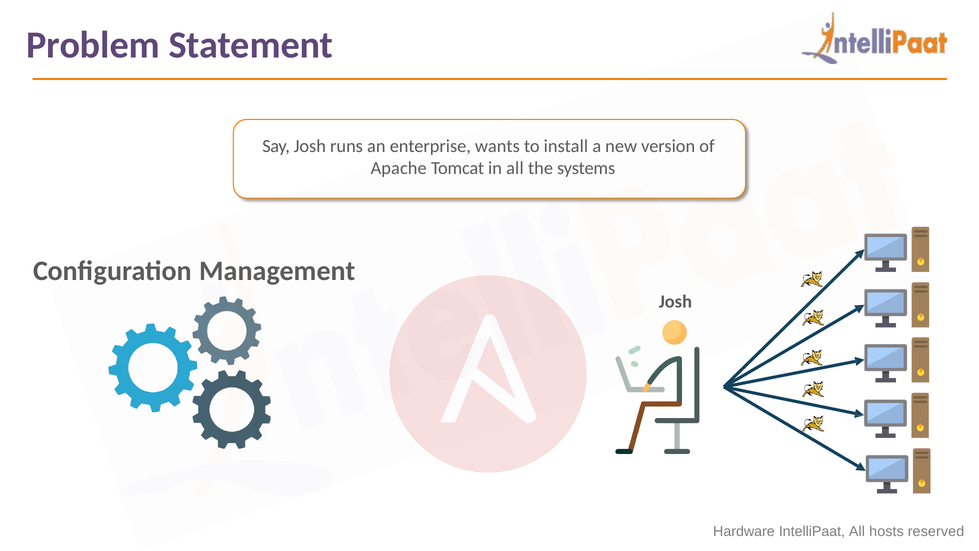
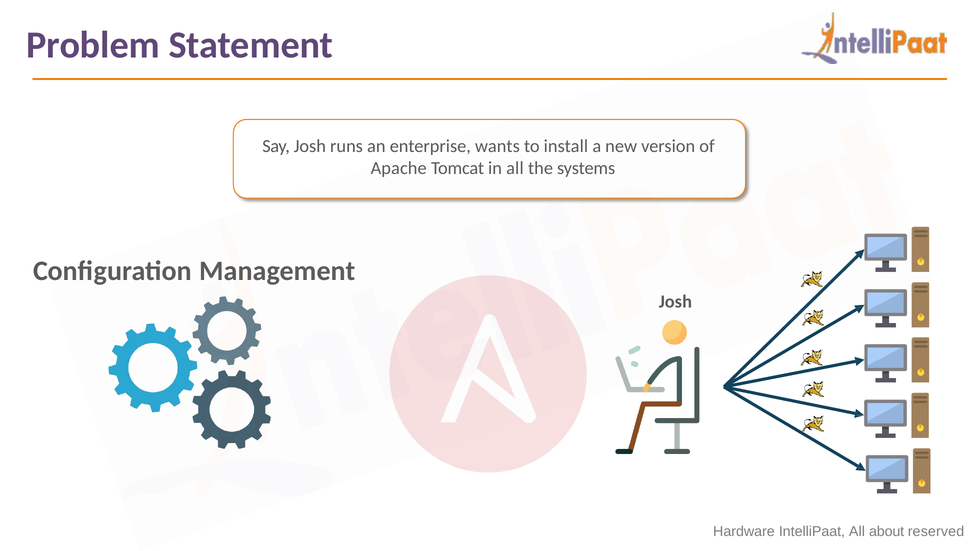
hosts: hosts -> about (887, 531)
